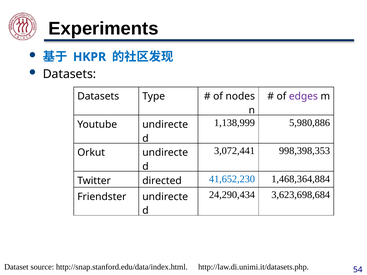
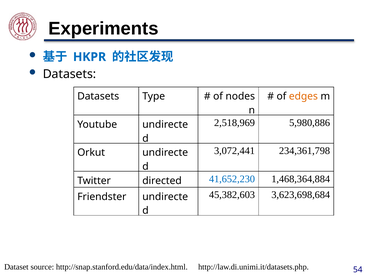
edges colour: purple -> orange (303, 96)
1,138,999: 1,138,999 -> 2,518,969 (235, 123)
998,398,353: 998,398,353 -> 234,361,798 (305, 151)
24,290,434: 24,290,434 -> 45,382,603 (232, 195)
